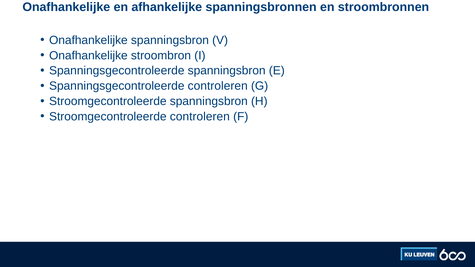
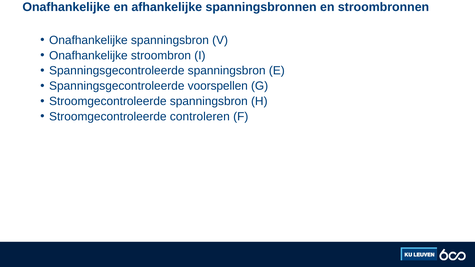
Spanningsgecontroleerde controleren: controleren -> voorspellen (218, 86)
